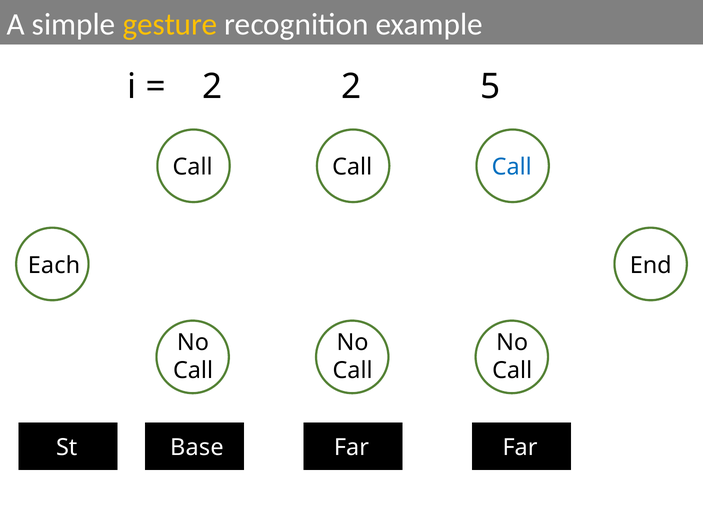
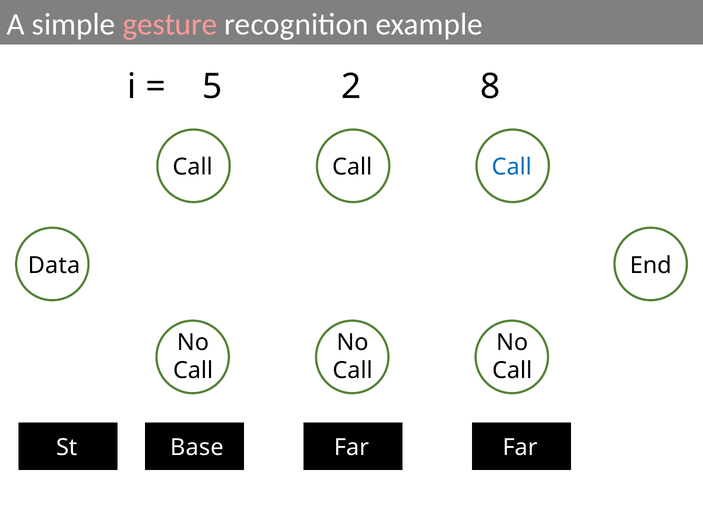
gesture colour: yellow -> pink (170, 24)
2: 2 -> 5 (212, 87)
5: 5 -> 8 (490, 87)
Each: Each -> Data (54, 265)
